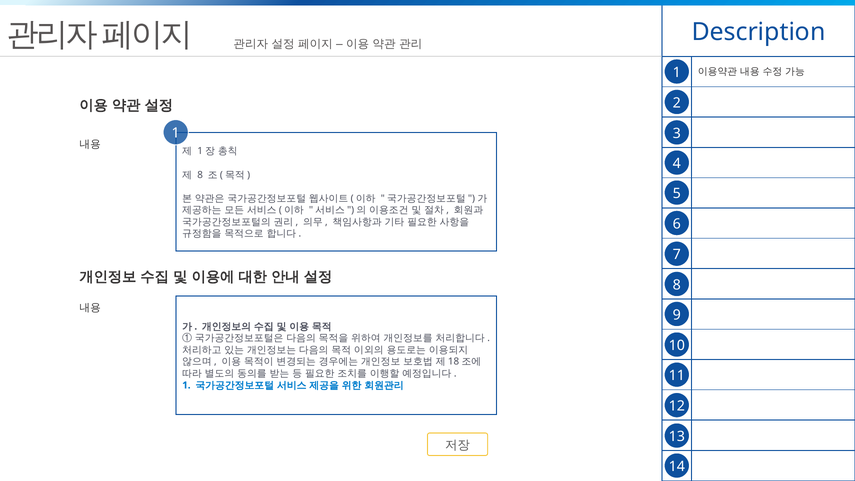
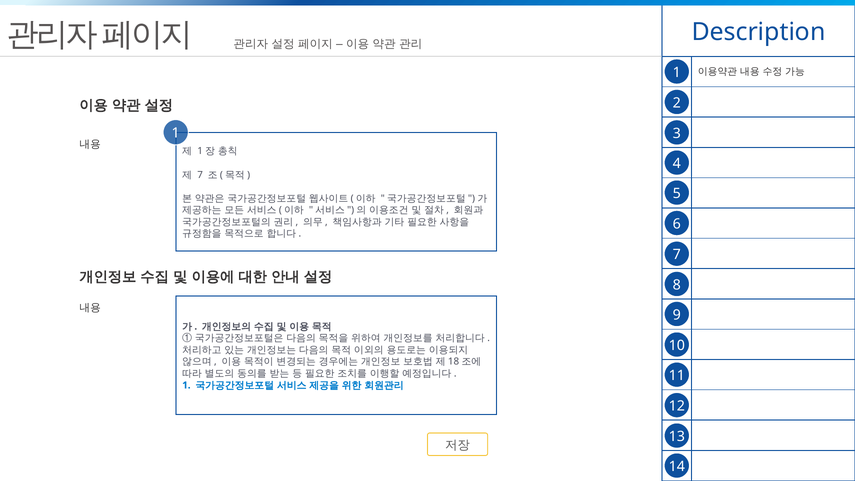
8: 8 -> 7 (200, 175)
